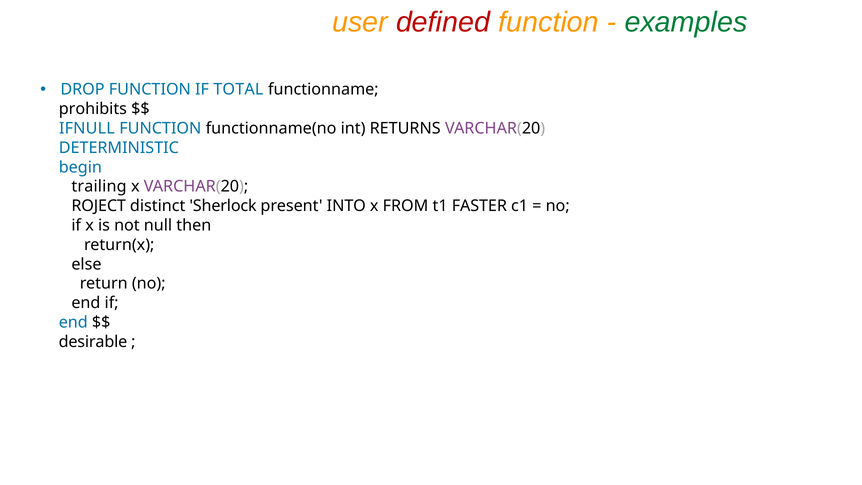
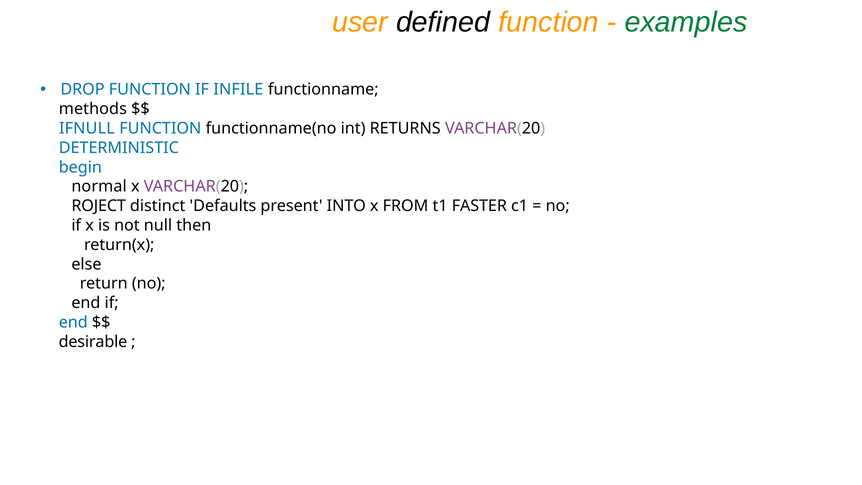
defined colour: red -> black (443, 22)
TOTAL: TOTAL -> INFILE (238, 90)
prohibits: prohibits -> methods (93, 109)
trailing: trailing -> normal (99, 187)
Sherlock: Sherlock -> Defaults (223, 206)
